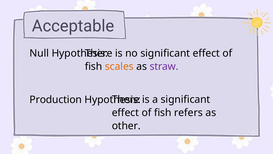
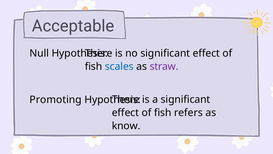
scales colour: orange -> blue (119, 66)
Production: Production -> Promoting (56, 99)
other: other -> know (126, 125)
